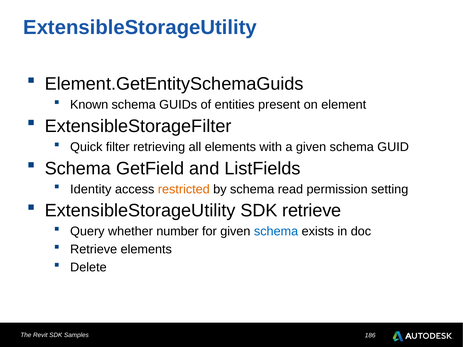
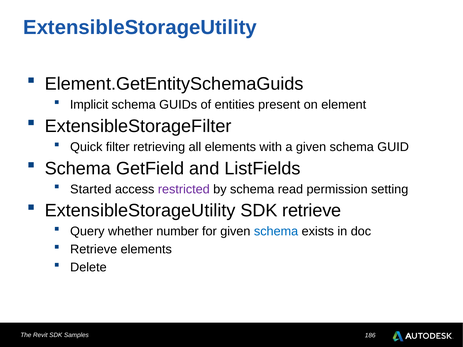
Known: Known -> Implicit (89, 105)
Identity: Identity -> Started (91, 189)
restricted colour: orange -> purple (184, 189)
